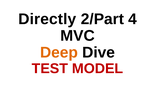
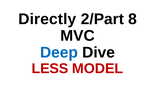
4: 4 -> 8 (133, 19)
Deep colour: orange -> blue (59, 53)
TEST: TEST -> LESS (50, 69)
